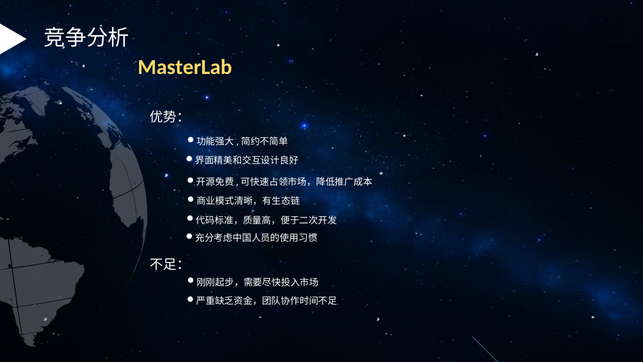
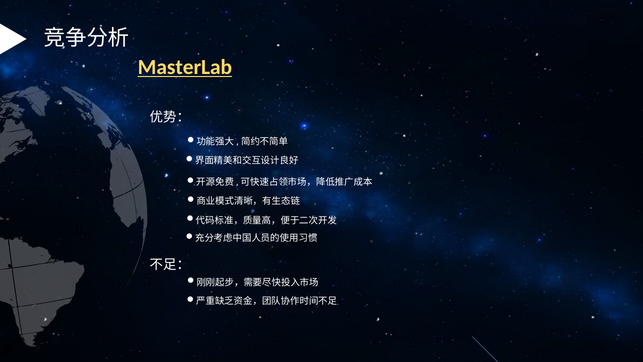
MasterLab underline: none -> present (185, 67)
